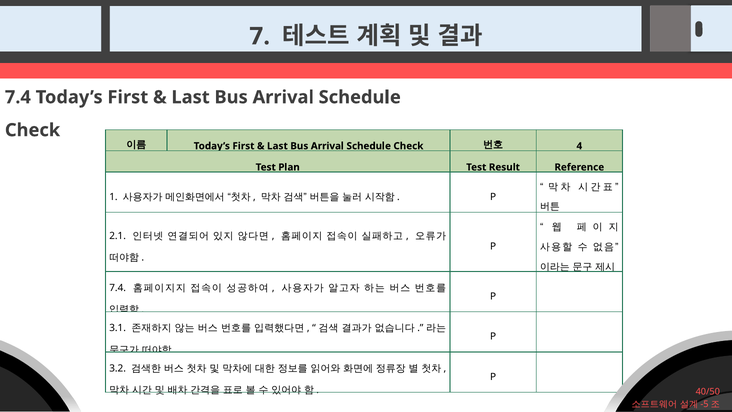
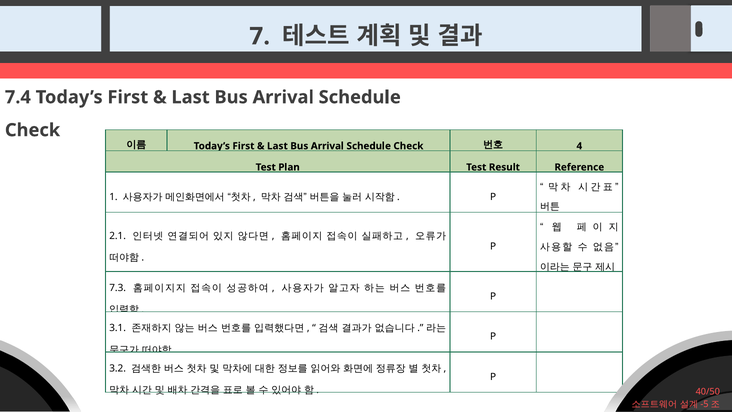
7.4: 7.4 -> 7.3 (118, 288)
